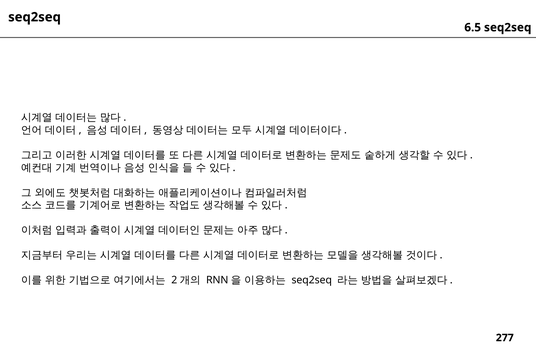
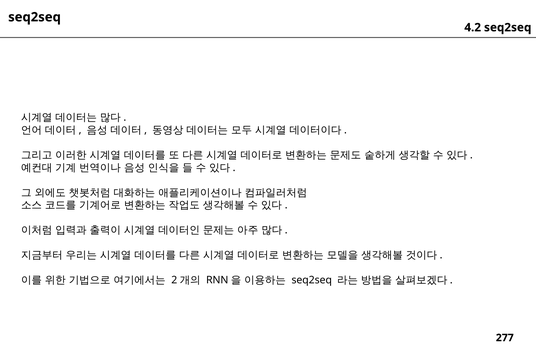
6.5: 6.5 -> 4.2 (473, 27)
